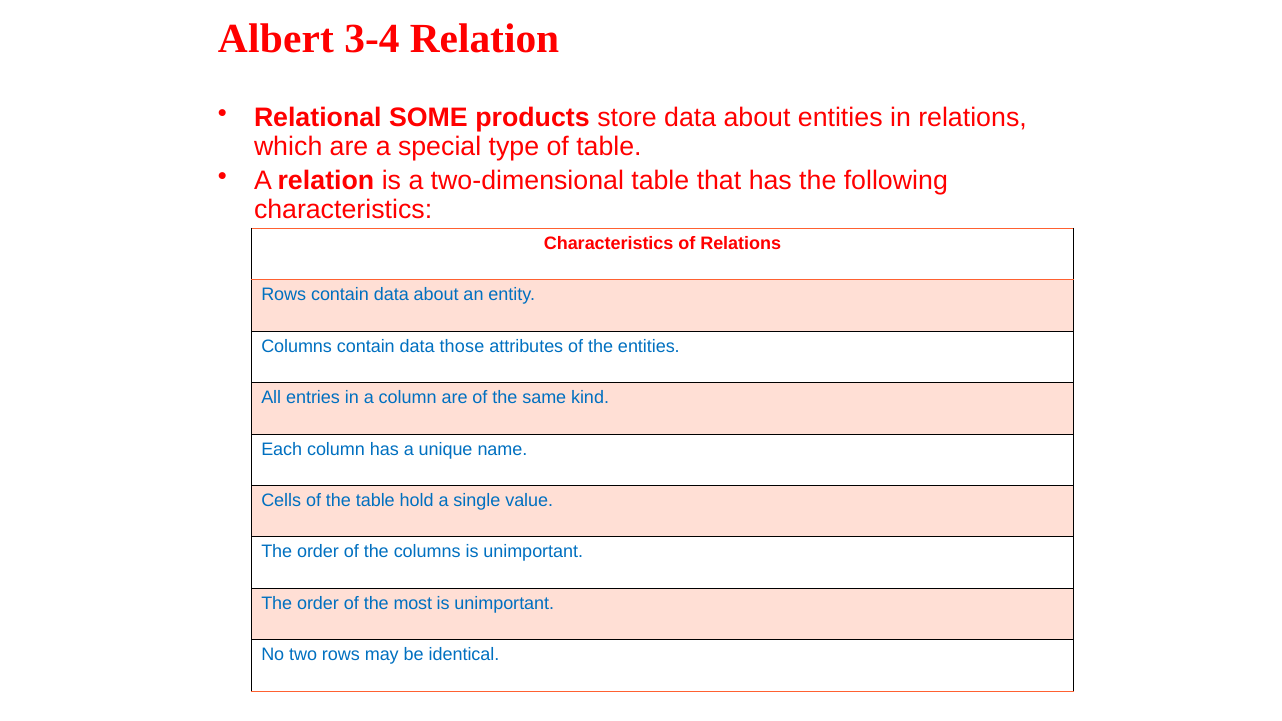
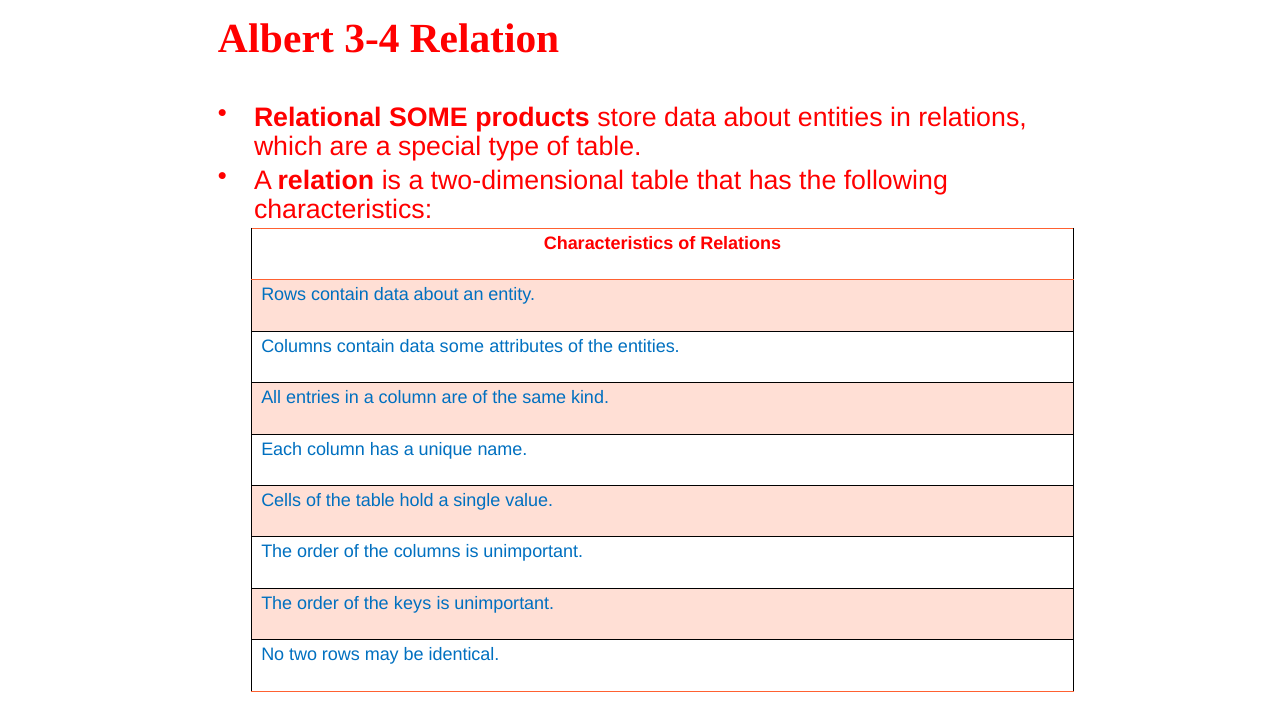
data those: those -> some (462, 346)
most: most -> keys (413, 603)
